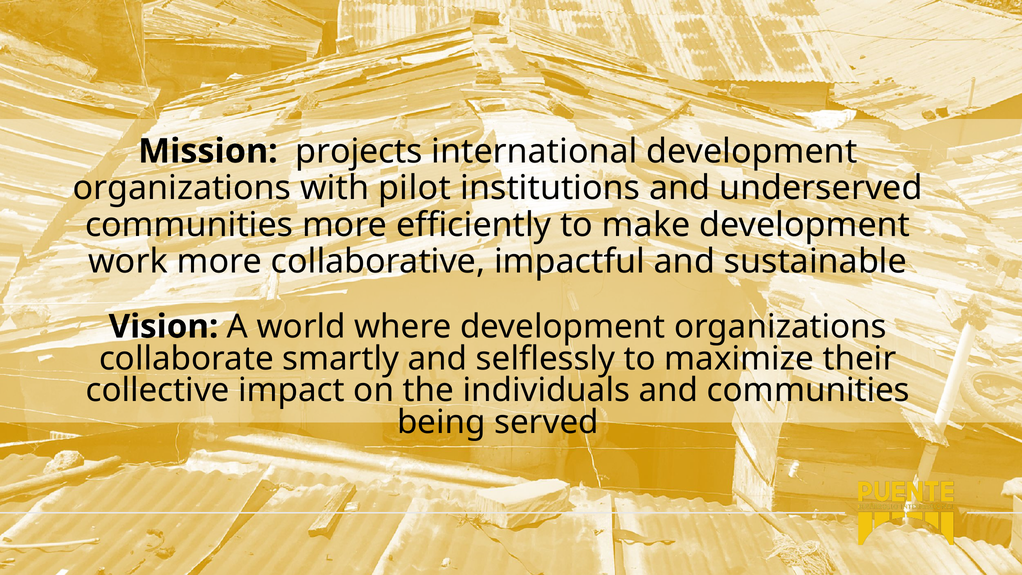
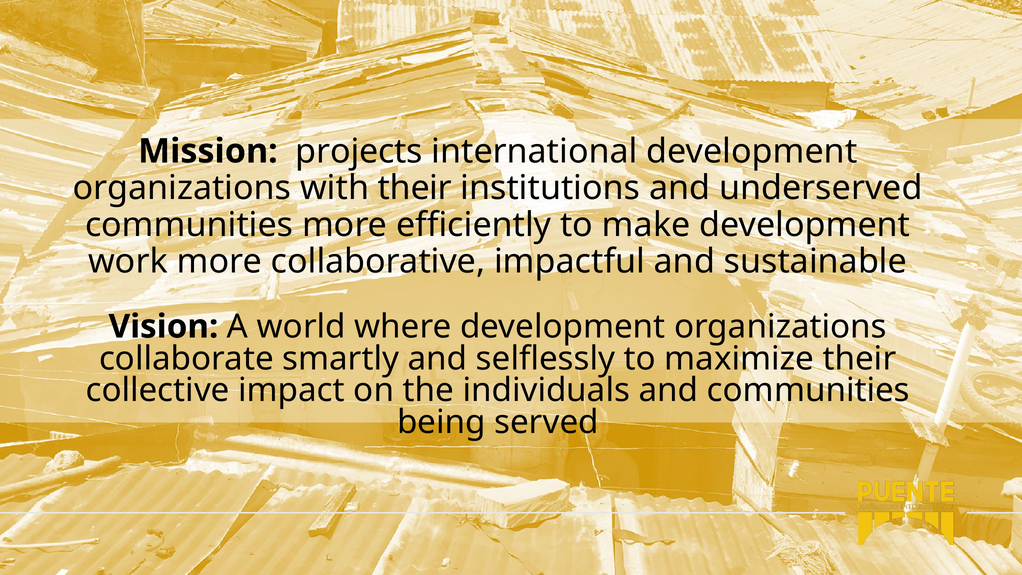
with pilot: pilot -> their (415, 188)
